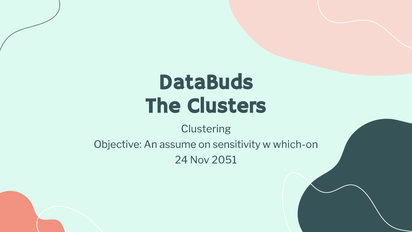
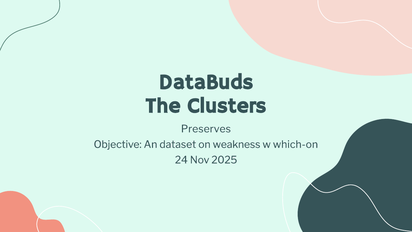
Clustering: Clustering -> Preserves (206, 129)
assume: assume -> dataset (178, 144)
sensitivity: sensitivity -> weakness (237, 144)
2051: 2051 -> 2025 (224, 160)
